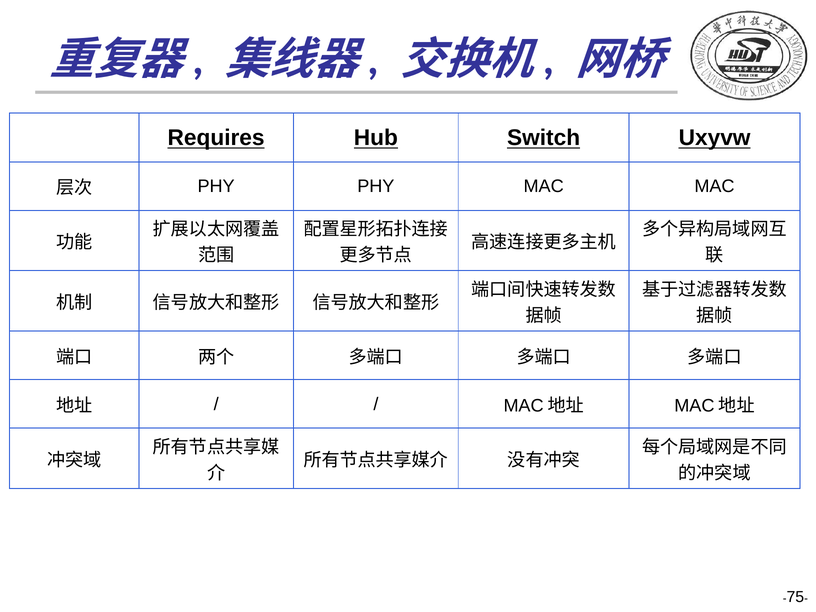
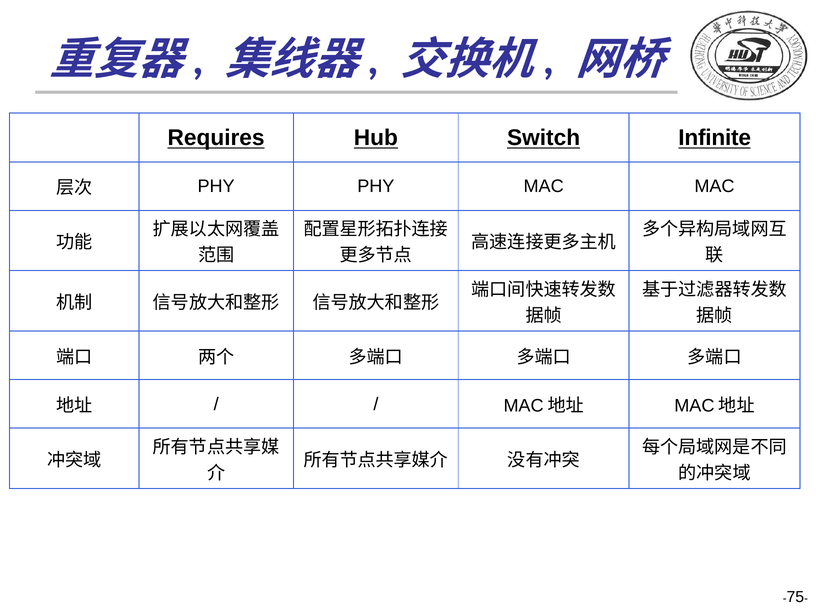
Uxyvw: Uxyvw -> Infinite (715, 138)
